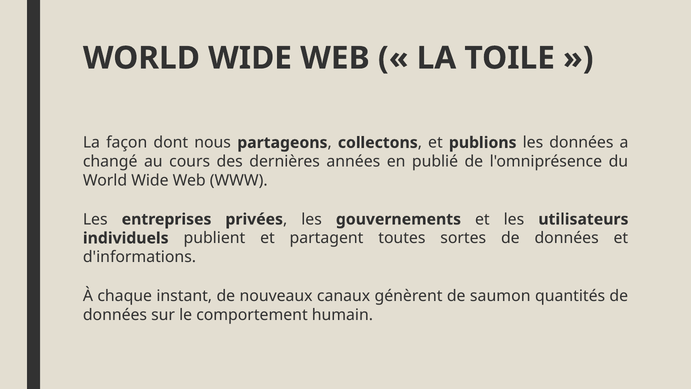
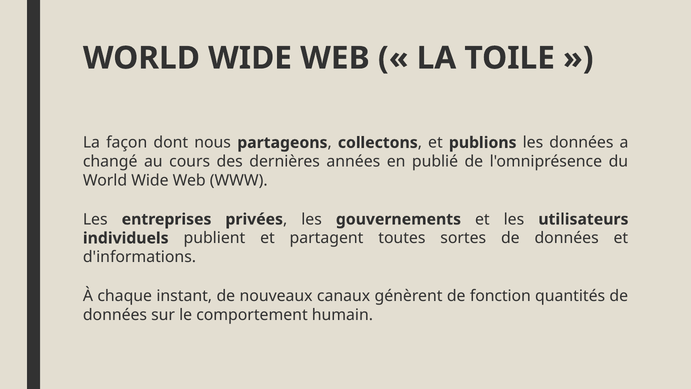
saumon: saumon -> fonction (500, 296)
